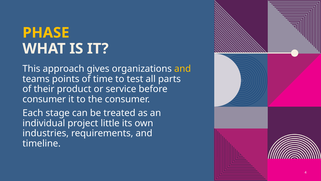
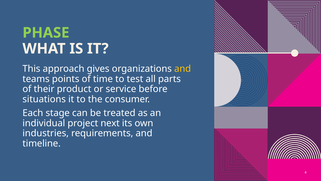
PHASE colour: yellow -> light green (46, 33)
consumer: consumer -> situations (44, 99)
little: little -> next (110, 123)
